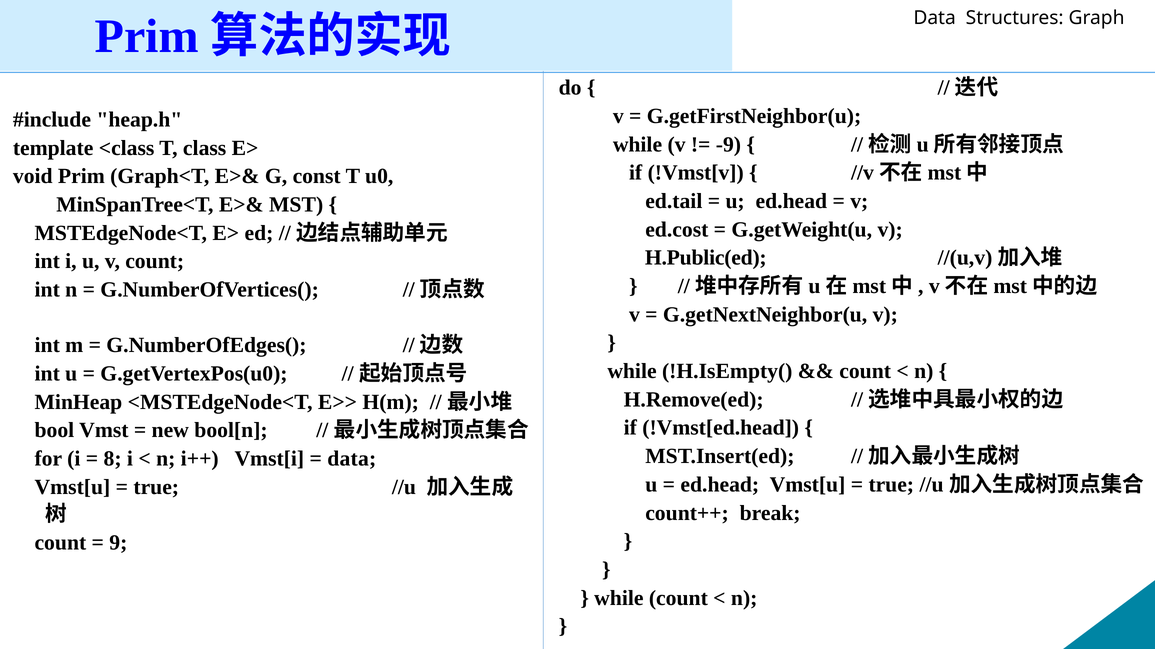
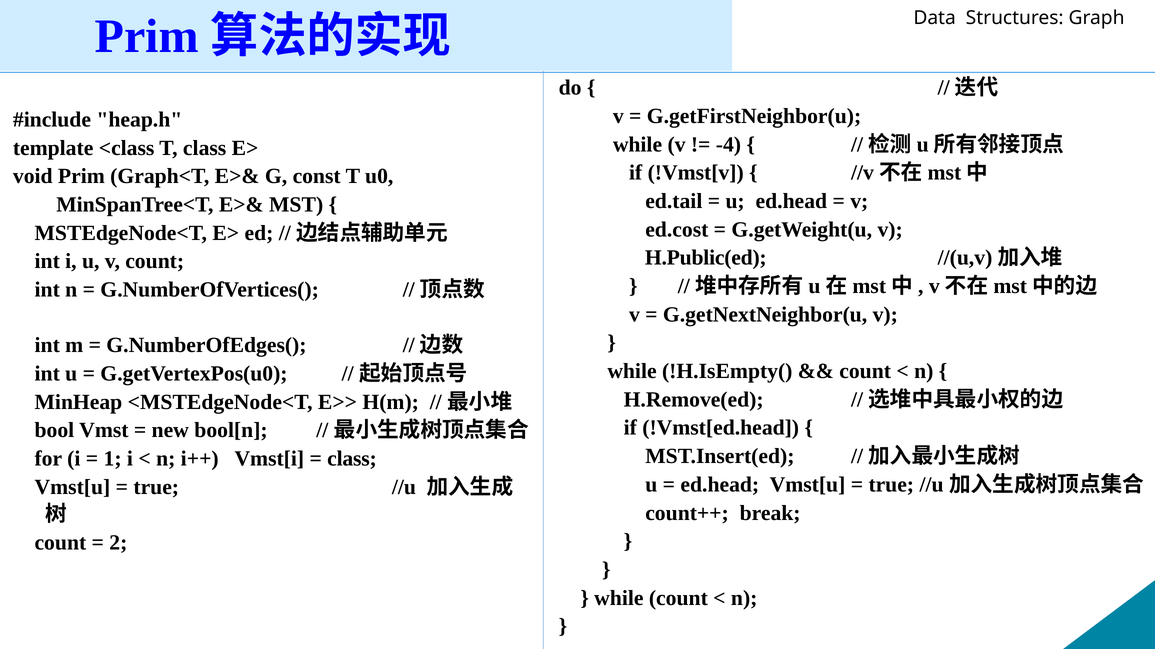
-9: -9 -> -4 (728, 145)
8: 8 -> 1 (113, 459)
data: data -> class (352, 459)
9: 9 -> 2 (118, 543)
